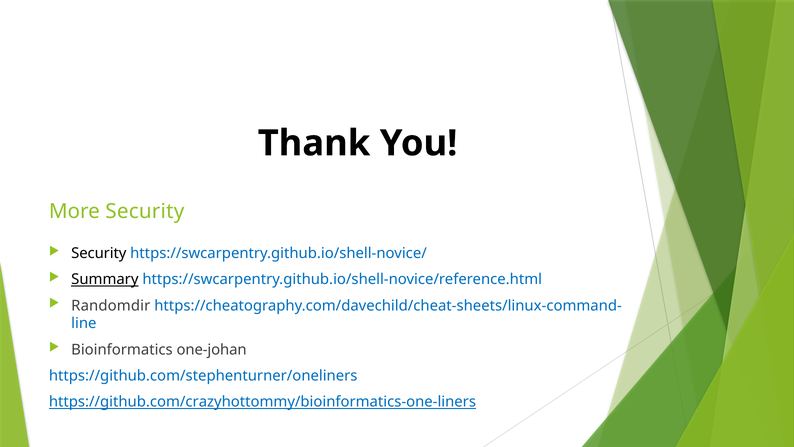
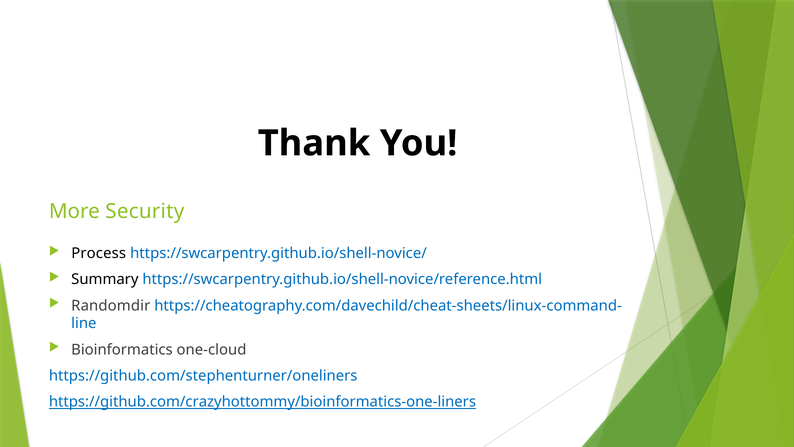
Security: Security -> Process (99, 253)
Summary underline: present -> none (105, 279)
one-johan: one-johan -> one-cloud (212, 349)
